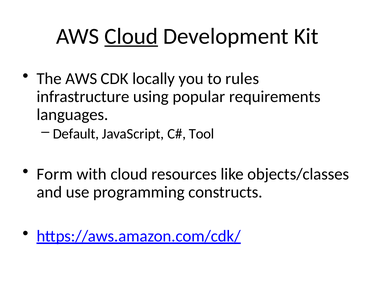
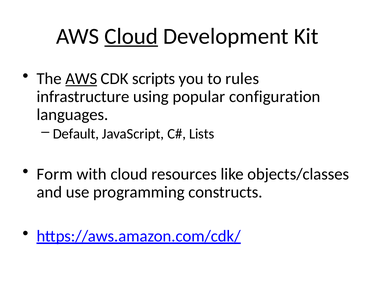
AWS underline: none -> present (81, 79)
locally: locally -> scripts (154, 79)
requirements: requirements -> configuration (275, 97)
Tool: Tool -> Lists (202, 134)
